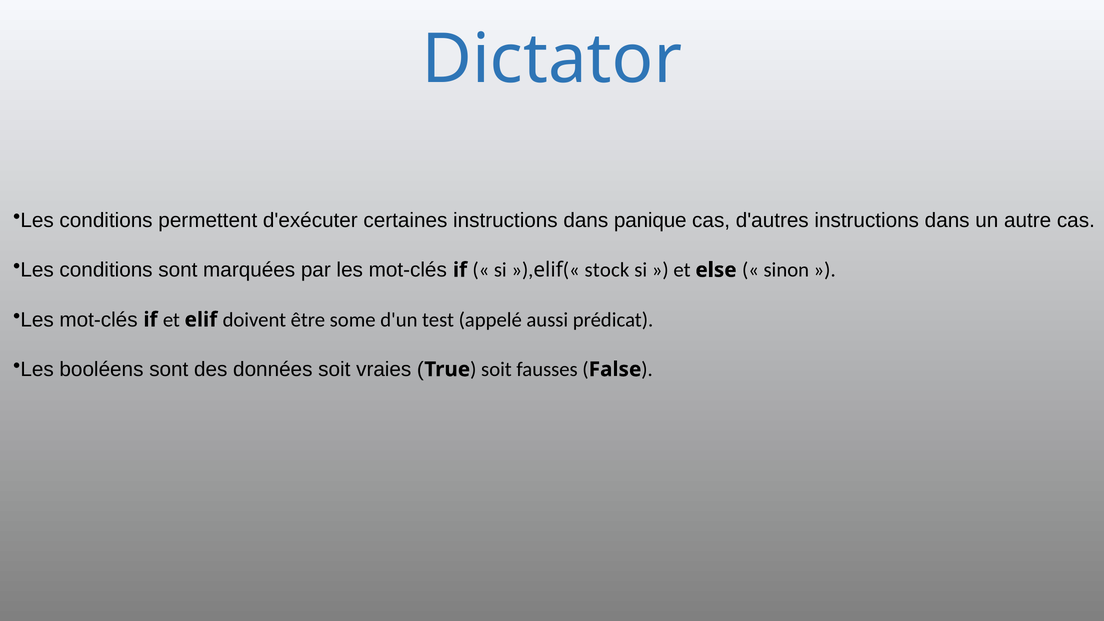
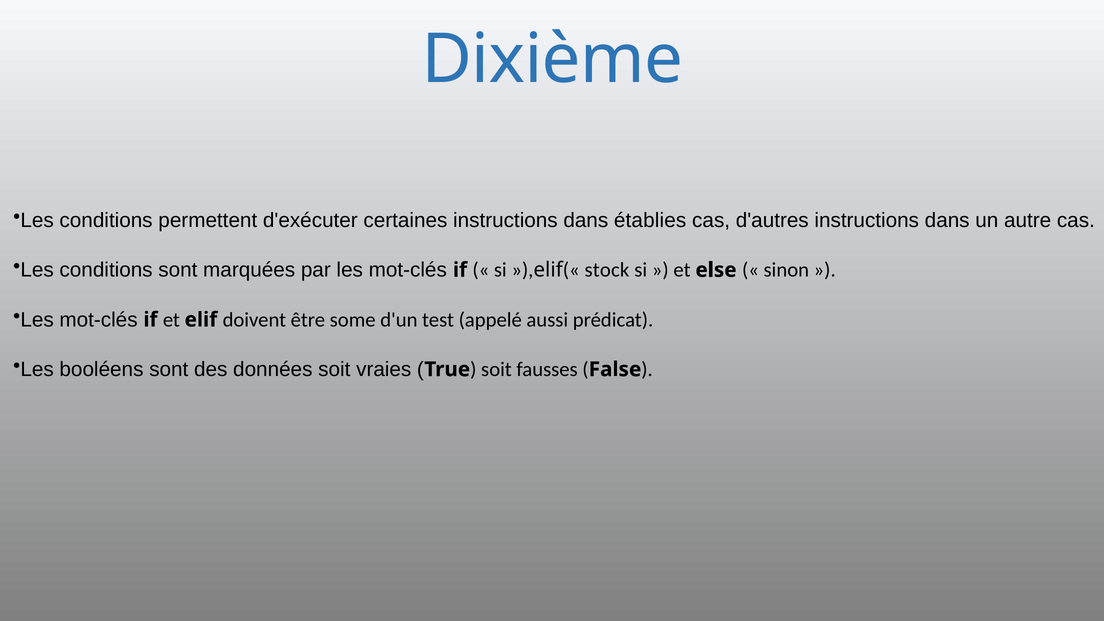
Dictator: Dictator -> Dixième (552, 60)
panique: panique -> établies (650, 220)
